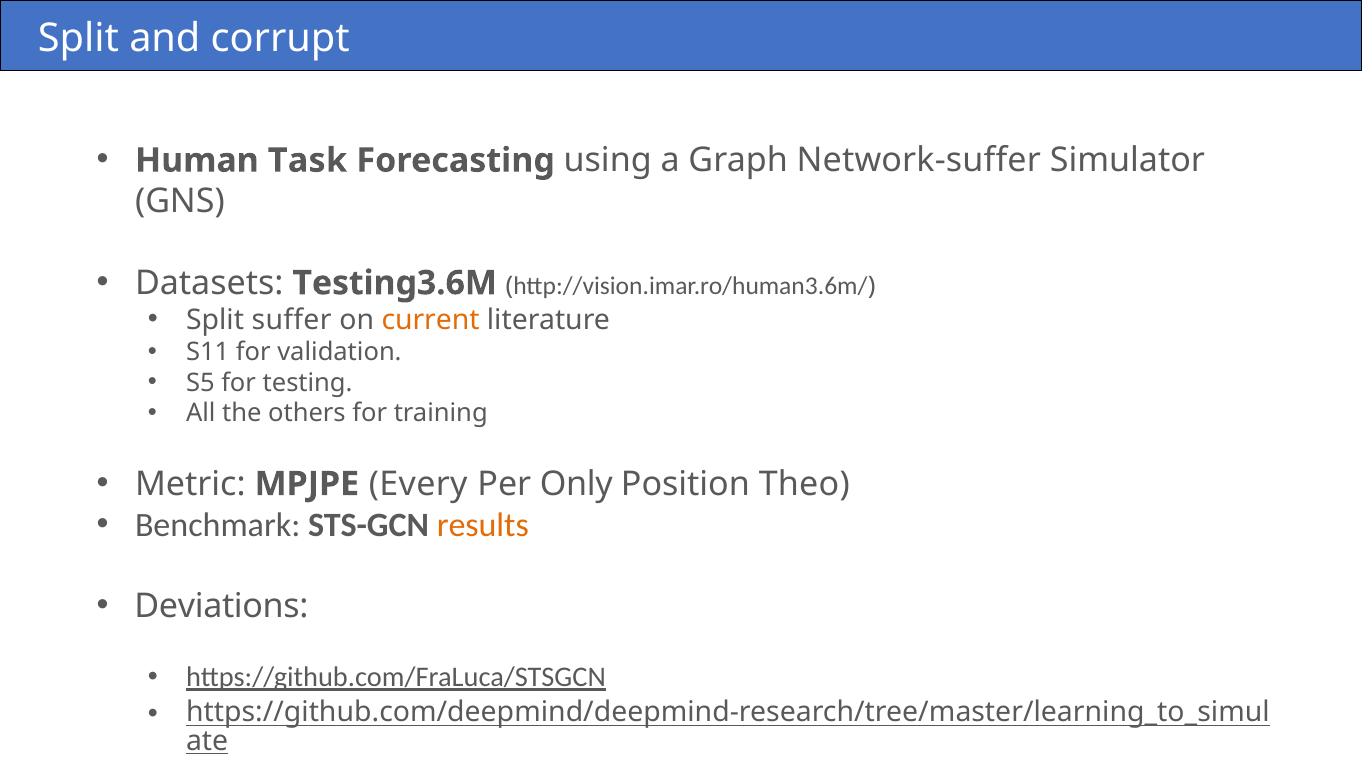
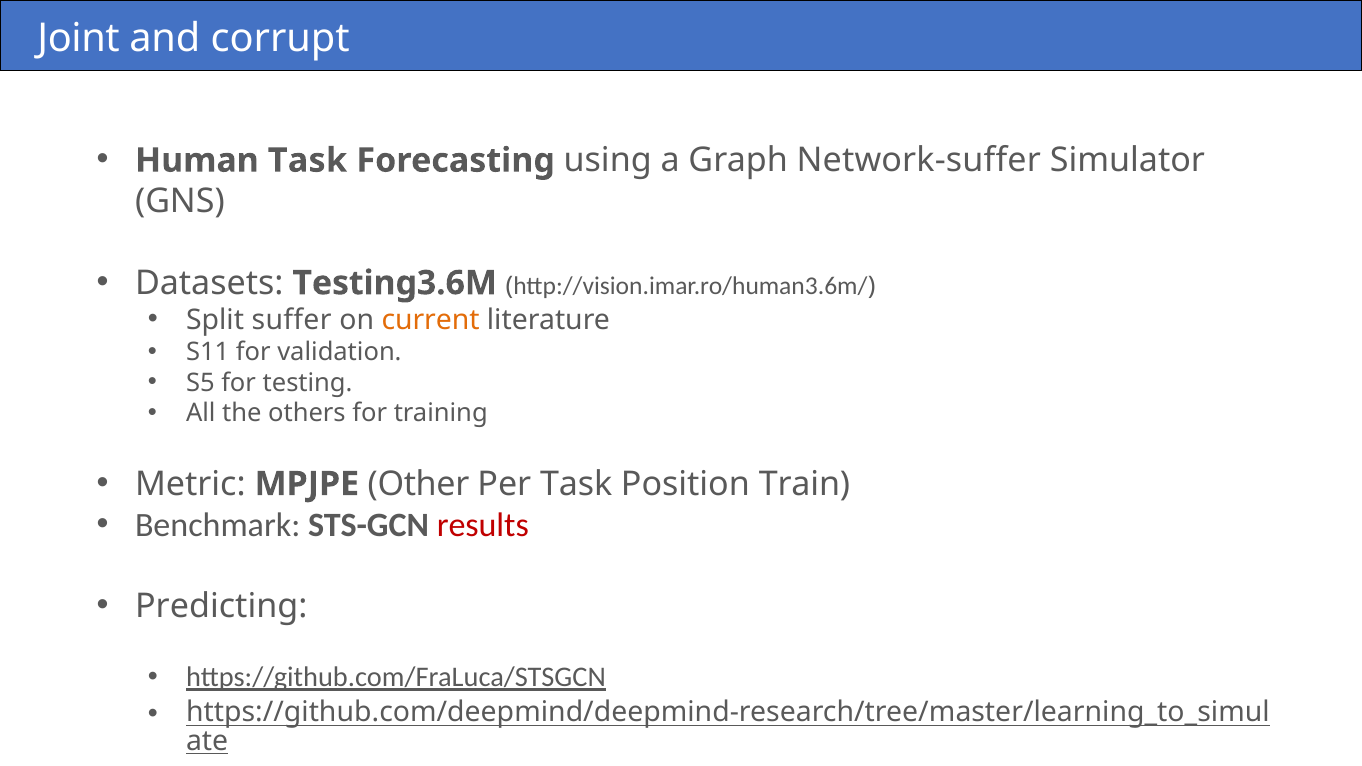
Split: Split -> Joint (79, 38)
Every: Every -> Other (419, 484)
Per Only: Only -> Task (576, 484)
Theo: Theo -> Train (804, 484)
results colour: orange -> red (483, 525)
Deviations: Deviations -> Predicting (221, 607)
